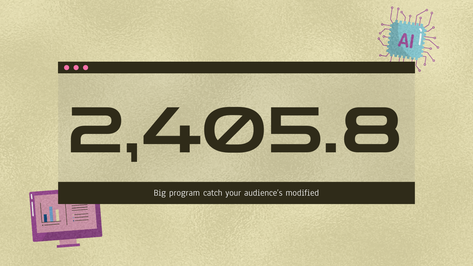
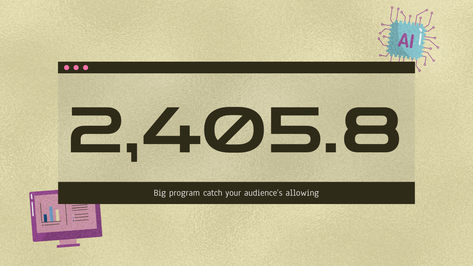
modified: modified -> allowing (302, 193)
